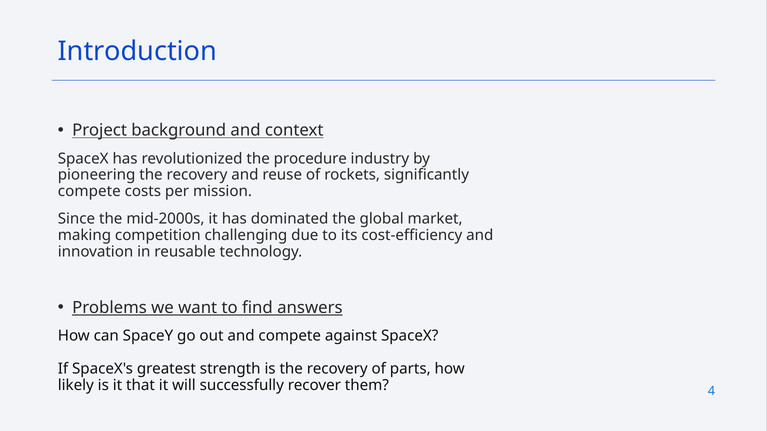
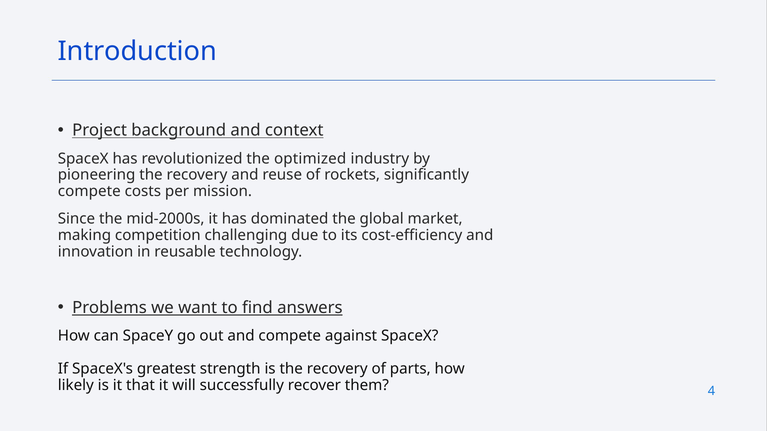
procedure: procedure -> optimized (310, 159)
